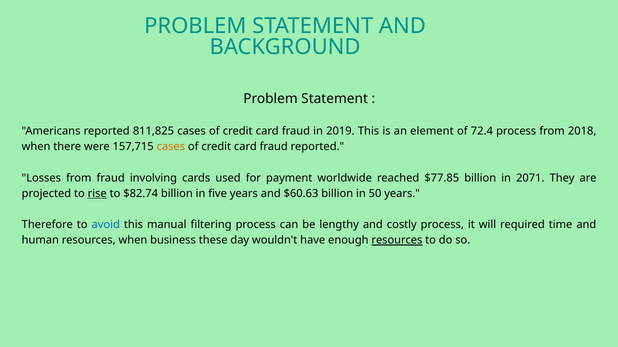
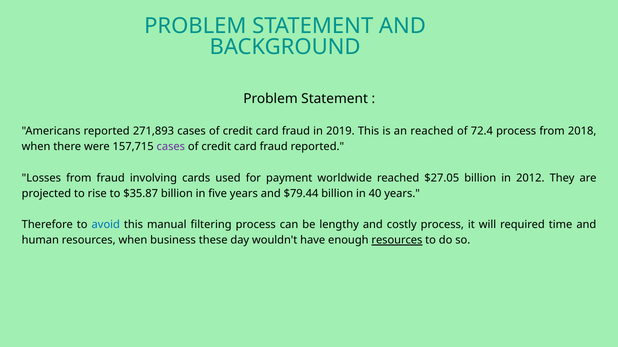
811,825: 811,825 -> 271,893 (153, 131)
an element: element -> reached (432, 131)
cases colour: orange -> purple (171, 147)
$77.85: $77.85 -> $27.05 (442, 178)
2071: 2071 -> 2012 (530, 178)
rise underline: present -> none (97, 194)
$82.74: $82.74 -> $35.87 (141, 194)
$60.63: $60.63 -> $79.44 (301, 194)
50: 50 -> 40 (375, 194)
